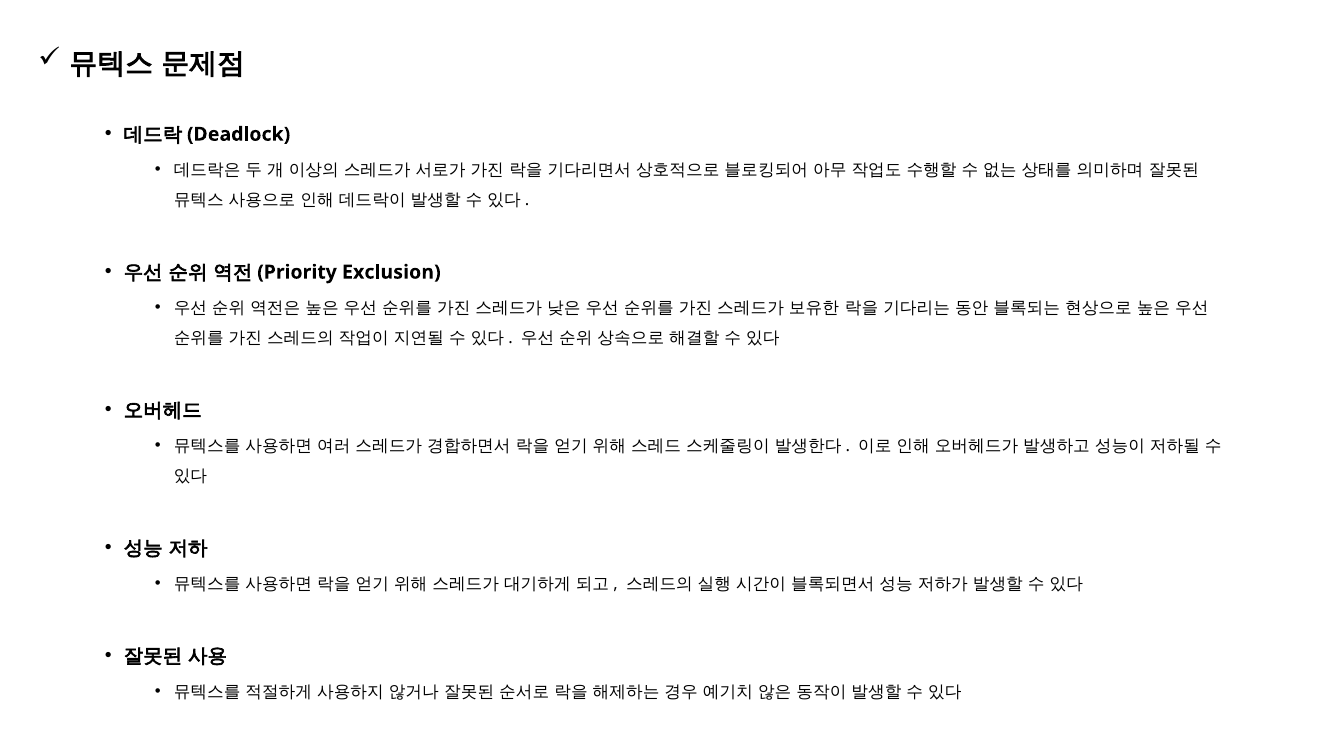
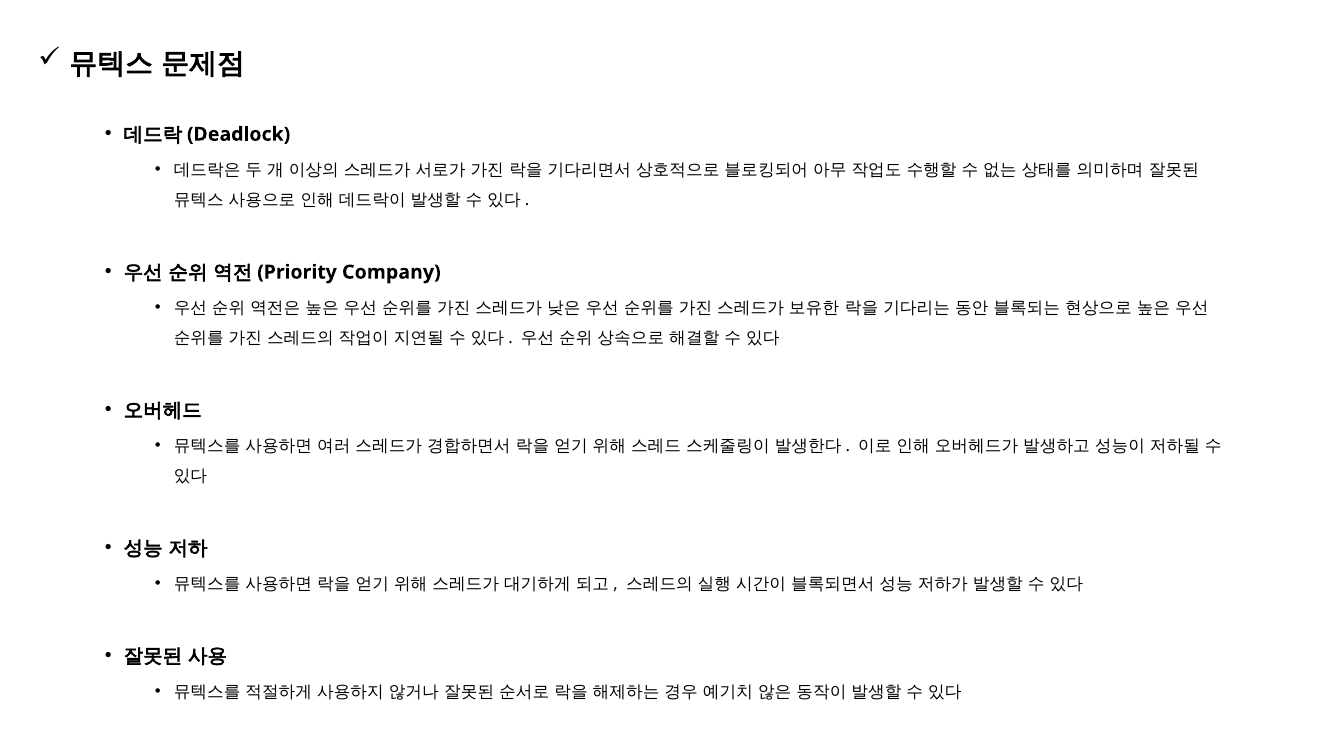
Exclusion: Exclusion -> Company (391, 272)
